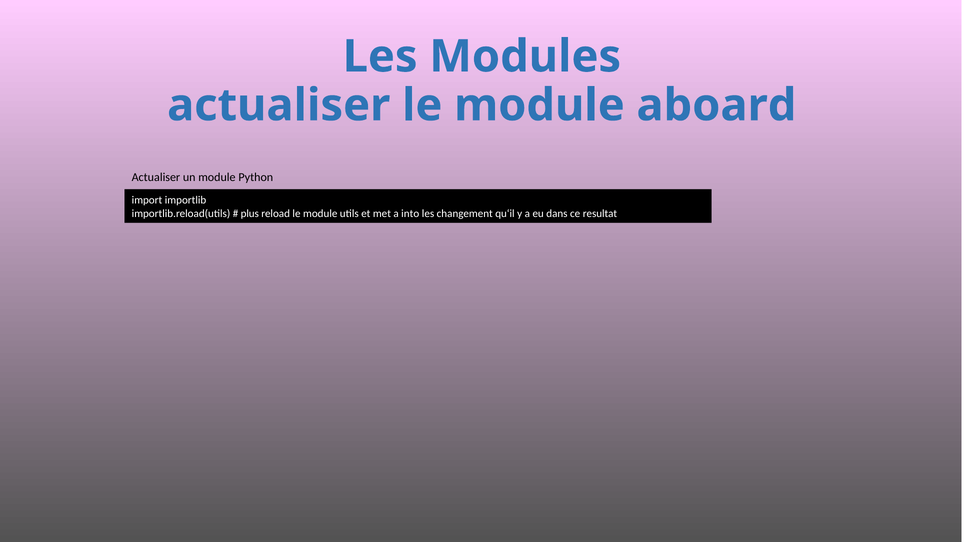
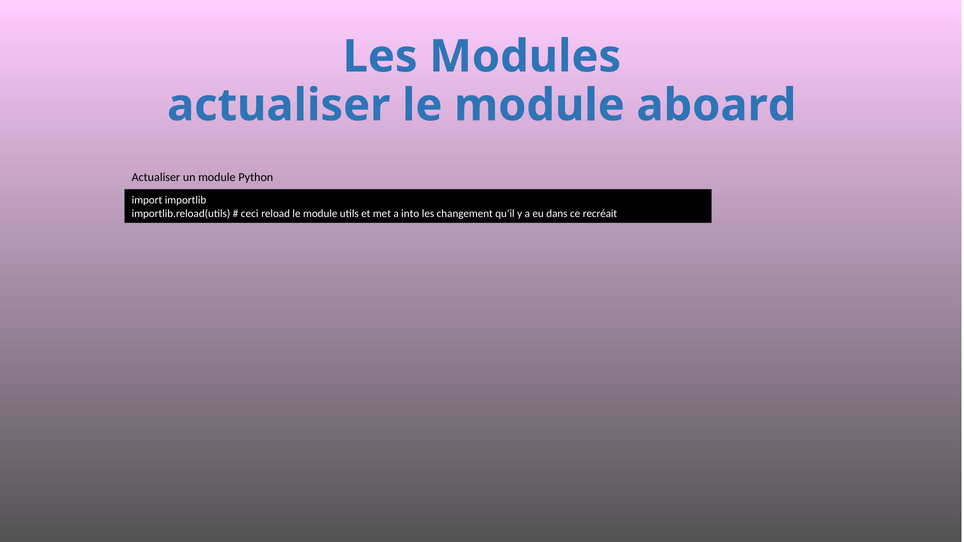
plus: plus -> ceci (250, 214)
resultat: resultat -> recréait (600, 214)
